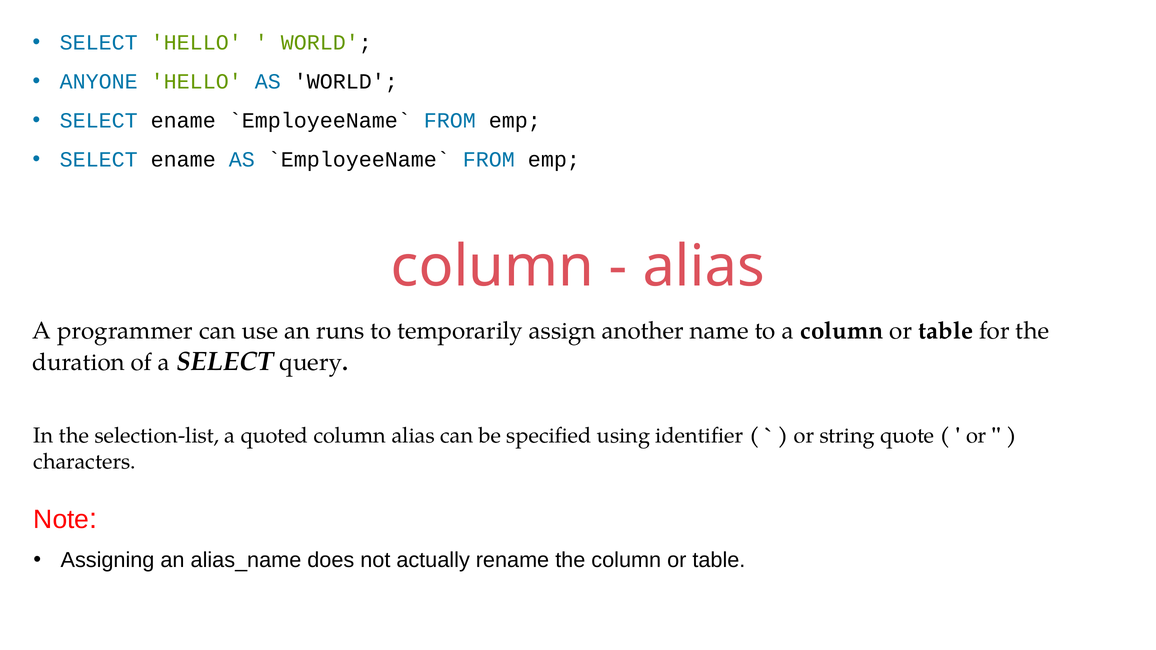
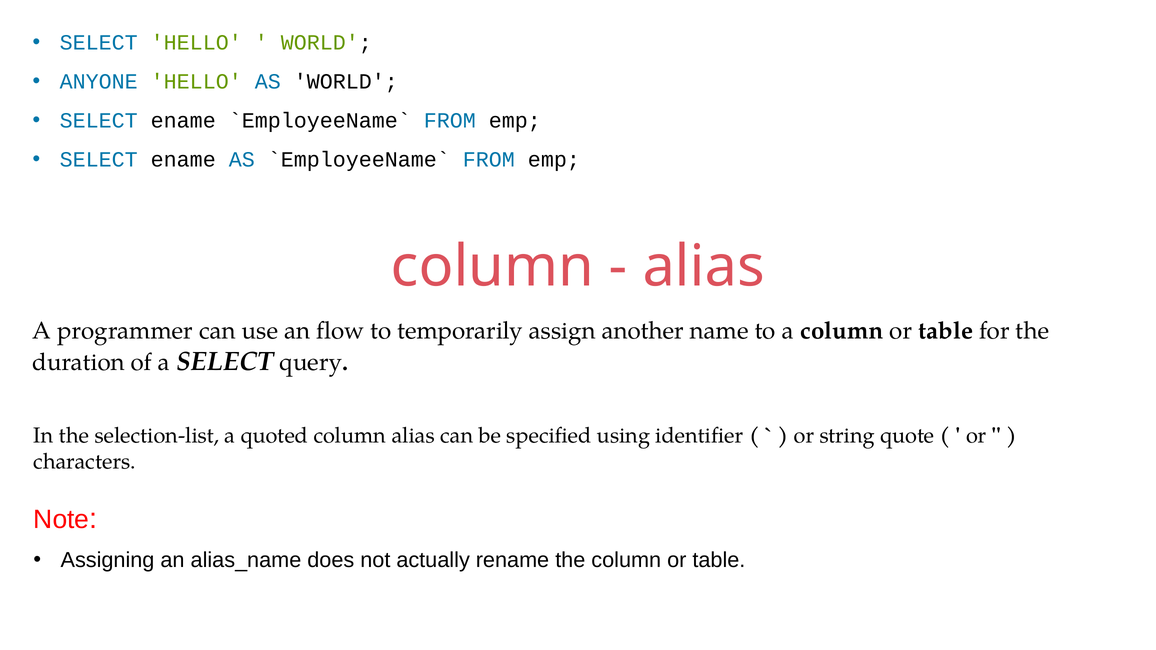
runs: runs -> flow (340, 331)
